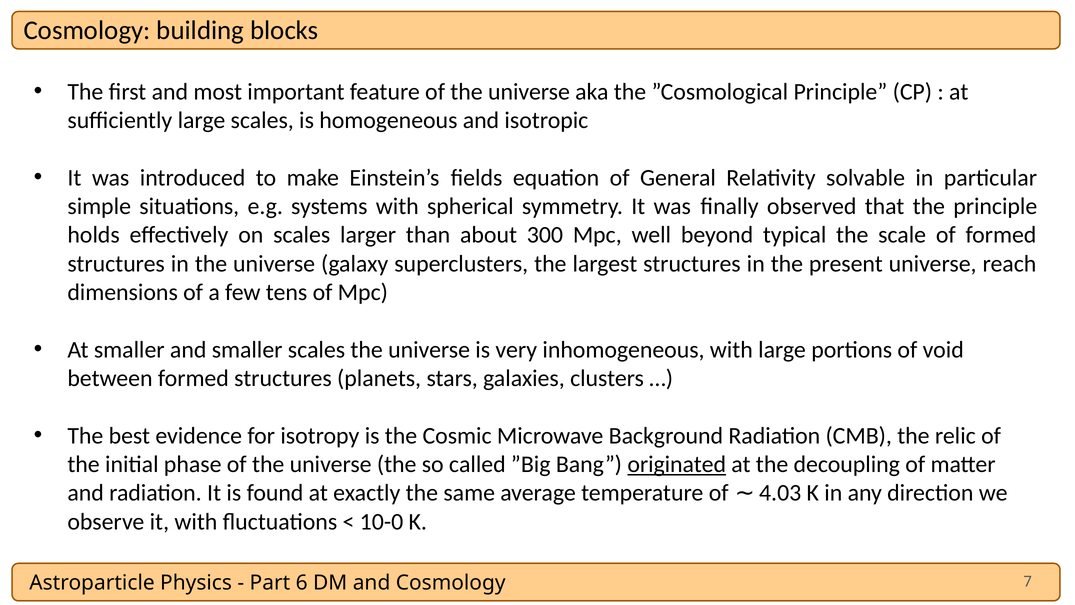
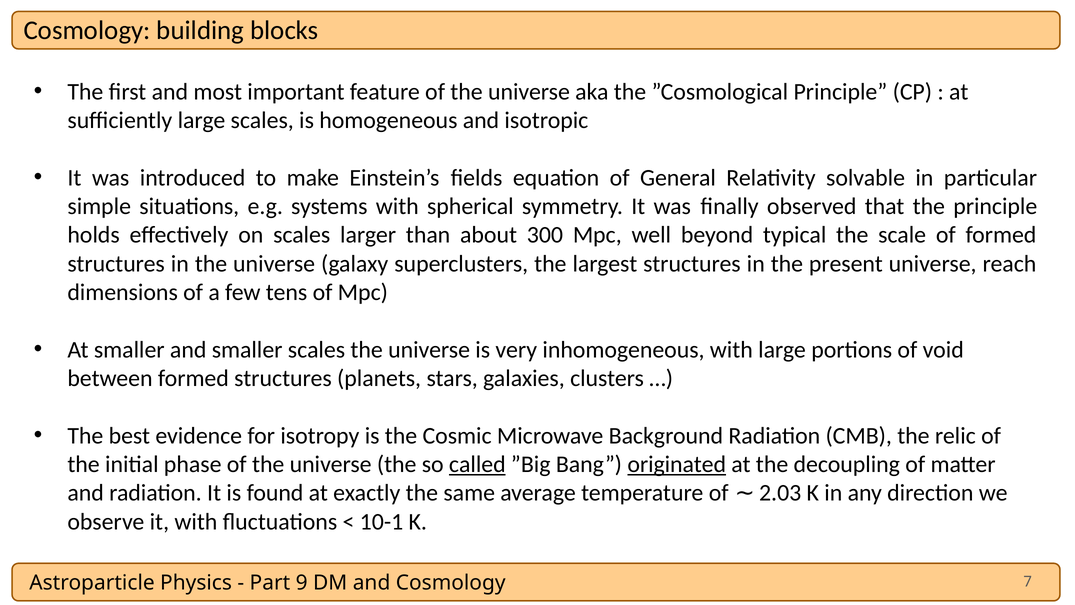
called underline: none -> present (477, 464)
4.03: 4.03 -> 2.03 (780, 493)
10-0: 10-0 -> 10-1 (382, 521)
6: 6 -> 9 (302, 582)
